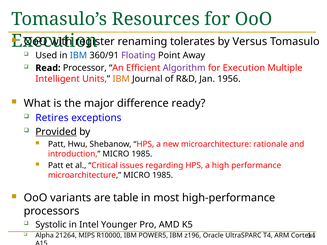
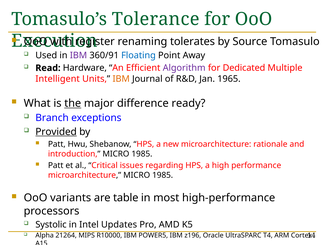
Resources: Resources -> Tolerance (156, 19)
Versus: Versus -> Source (250, 42)
IBM colour: blue -> purple (78, 55)
Floating colour: purple -> blue (138, 55)
Processor: Processor -> Hardware (85, 68)
for Execution: Execution -> Dedicated (244, 68)
1956: 1956 -> 1965 (229, 79)
the underline: none -> present (73, 103)
Retires: Retires -> Branch (52, 118)
Younger: Younger -> Updates (119, 225)
